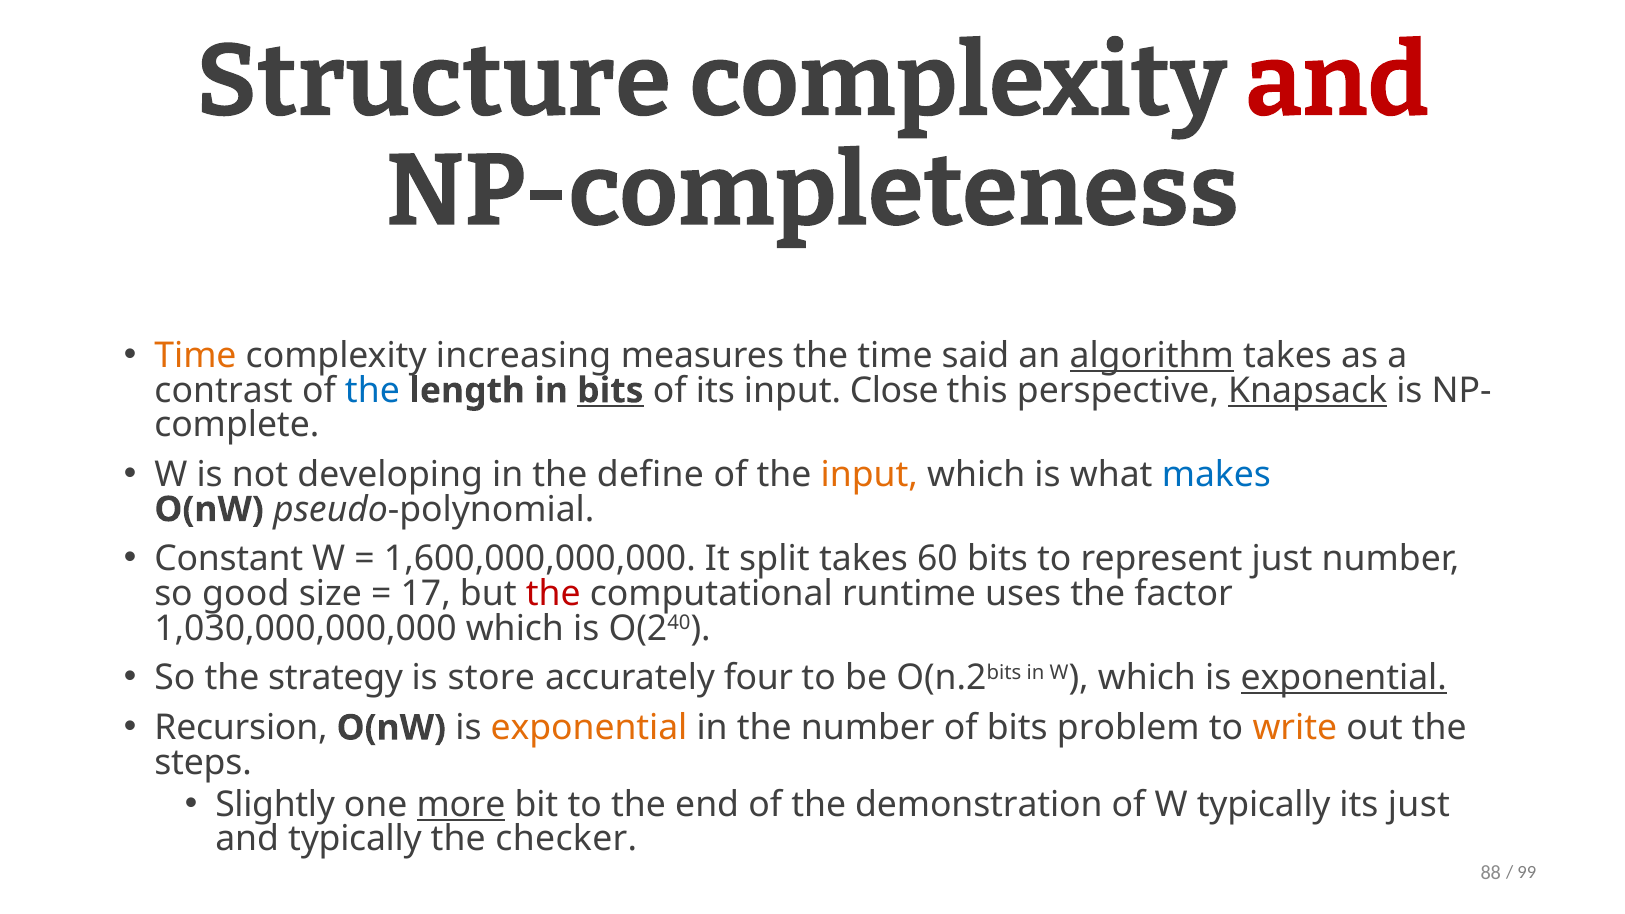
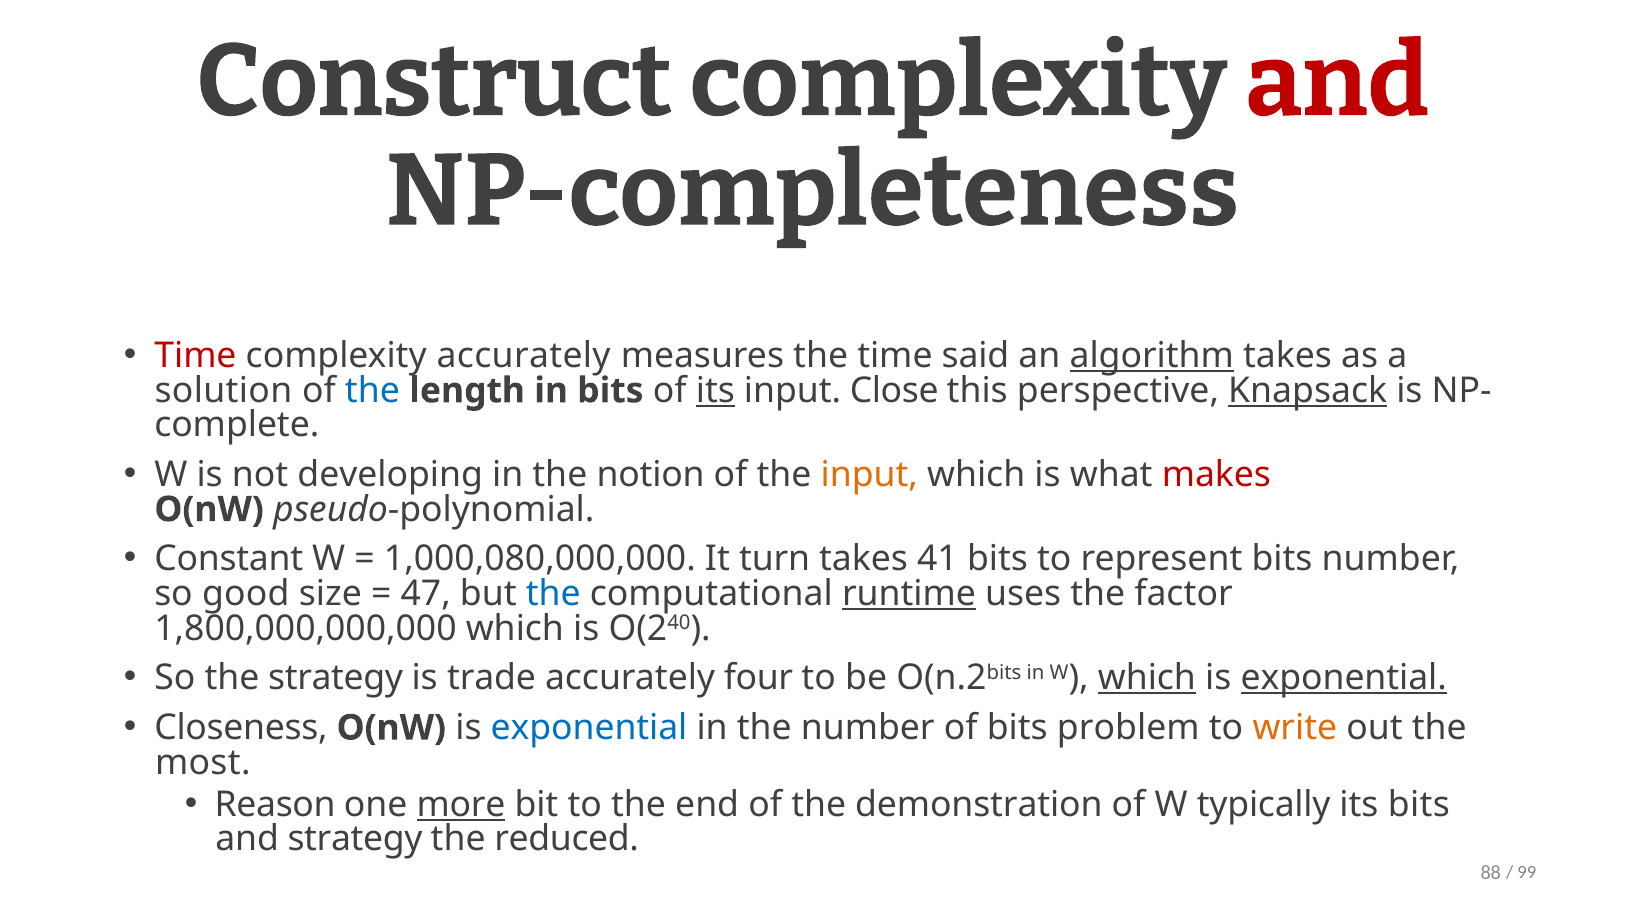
Structure: Structure -> Construct (434, 81)
Time colour: orange -> red (195, 356)
complexity increasing: increasing -> accurately (524, 356)
contrast: contrast -> solution (223, 391)
bits underline: present -> none (610, 391)
its underline: none -> present (715, 391)
define: define -> notion (651, 475)
makes colour: blue -> red (1216, 475)
1,600,000,000,000: 1,600,000,000,000 -> 1,000,080,000,000 (540, 559)
split: split -> turn (775, 559)
60: 60 -> 41 (937, 559)
represent just: just -> bits (1282, 559)
17: 17 -> 47 (426, 594)
the colour: red -> blue (553, 594)
runtime underline: none -> present (909, 594)
1,030,000,000,000: 1,030,000,000,000 -> 1,800,000,000,000 (305, 628)
store: store -> trade (492, 678)
which underline: none -> present (1147, 678)
Recursion: Recursion -> Closeness (241, 728)
exponential colour: orange -> blue (589, 728)
steps: steps -> most (203, 762)
Slightly: Slightly -> Reason (275, 805)
its just: just -> bits (1419, 805)
and typically: typically -> strategy (355, 839)
checker: checker -> reduced (567, 839)
